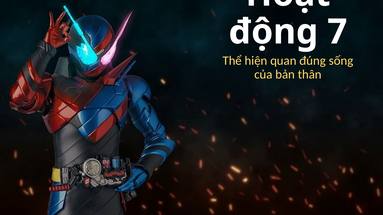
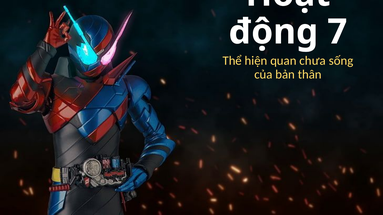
đúng: đúng -> chưa (313, 61)
